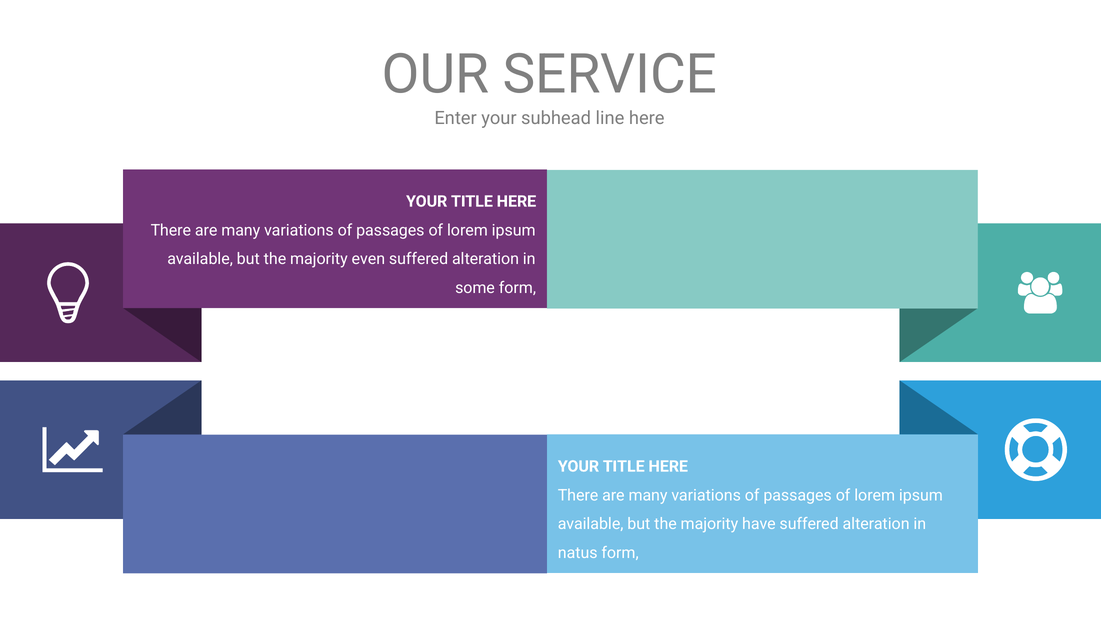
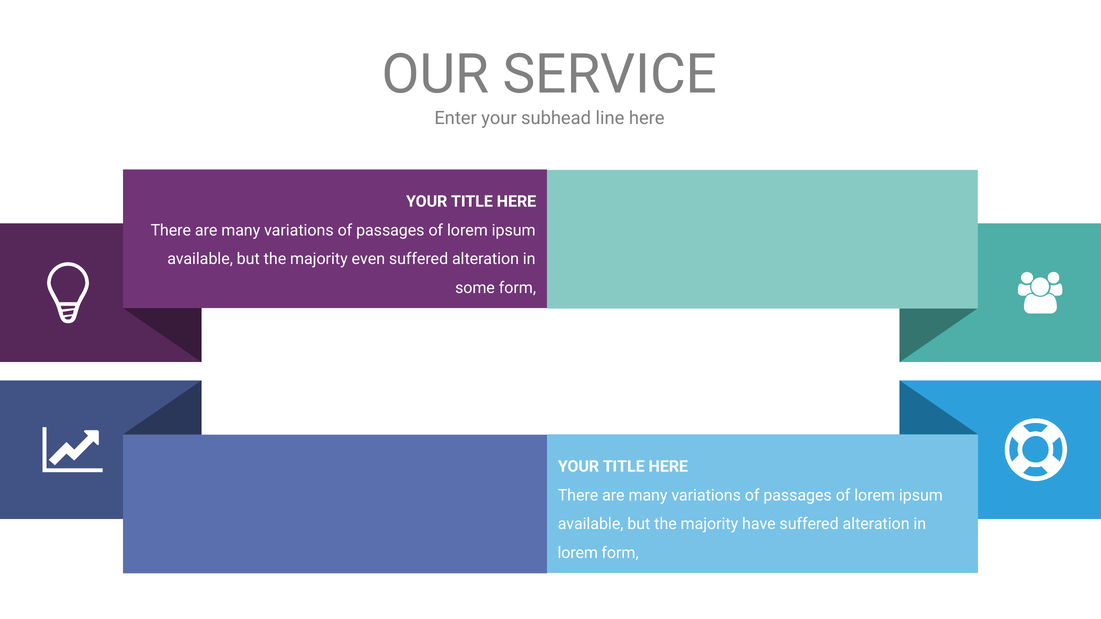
natus: natus -> lorem (578, 553)
